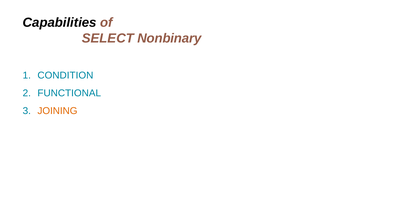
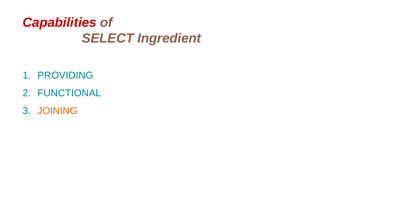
Capabilities colour: black -> red (60, 23)
Nonbinary: Nonbinary -> Ingredient (169, 38)
CONDITION: CONDITION -> PROVIDING (65, 75)
